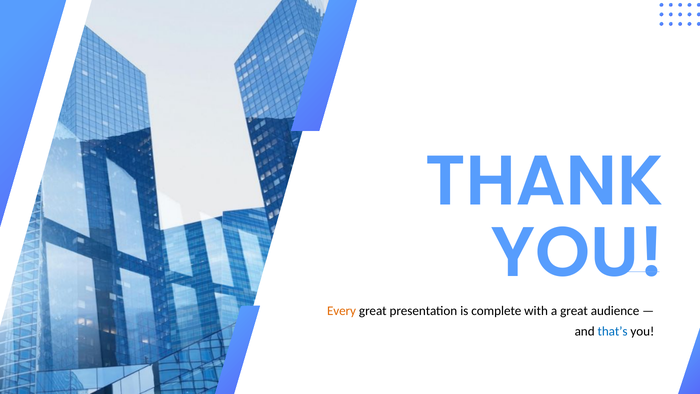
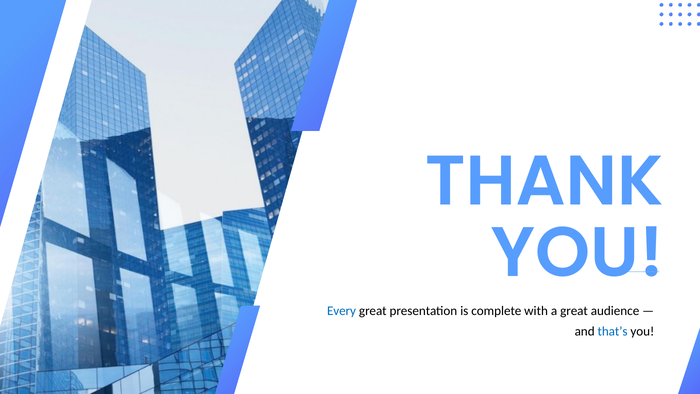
Every colour: orange -> blue (342, 311)
